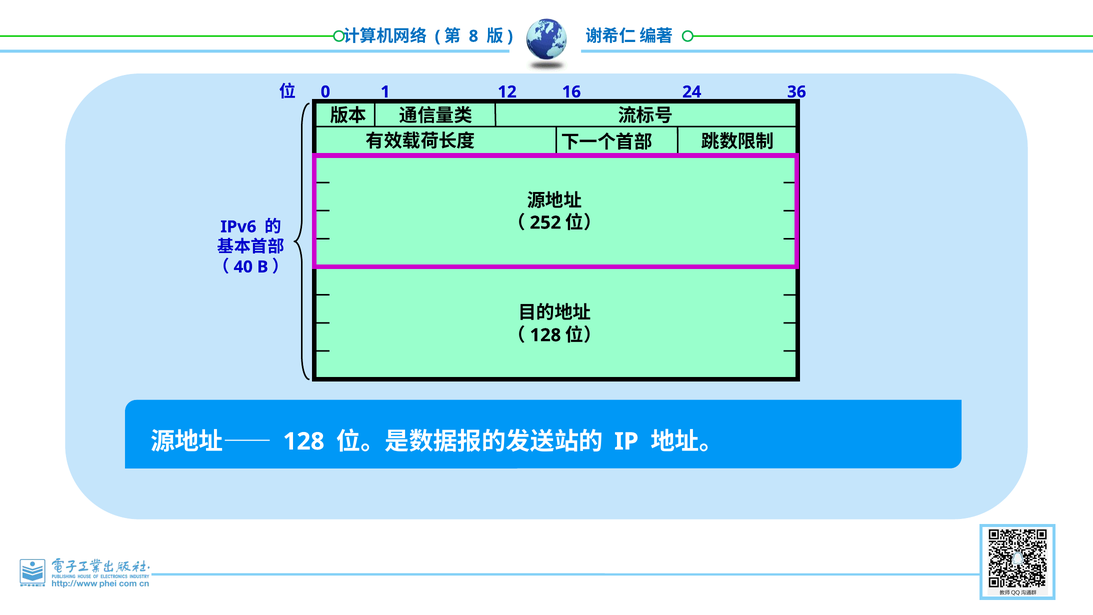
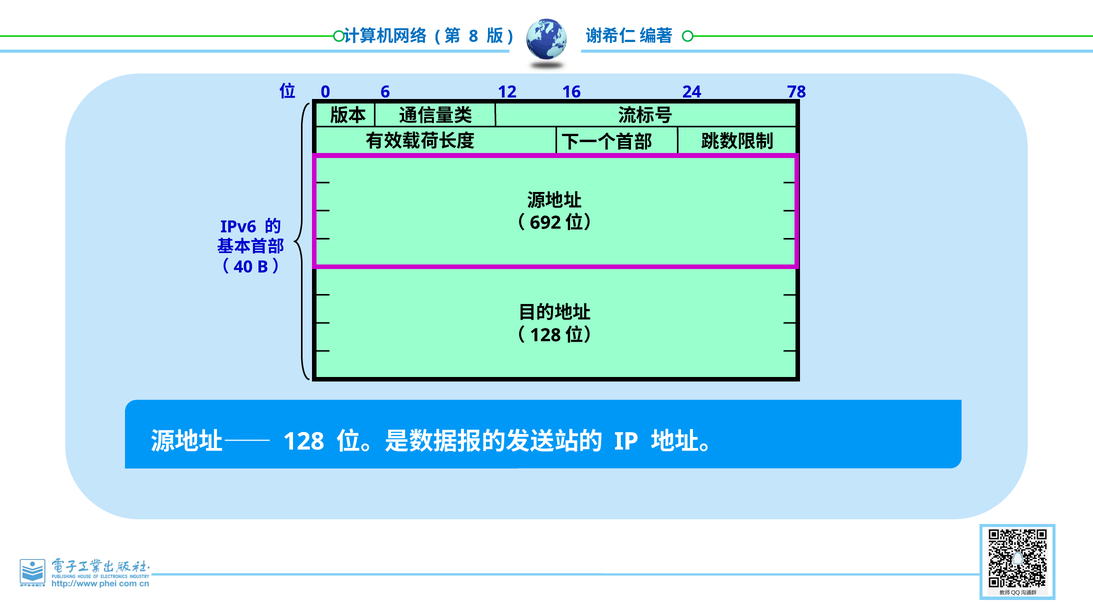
1: 1 -> 6 (385, 92)
36: 36 -> 78 (797, 92)
252: 252 -> 692 (545, 223)
